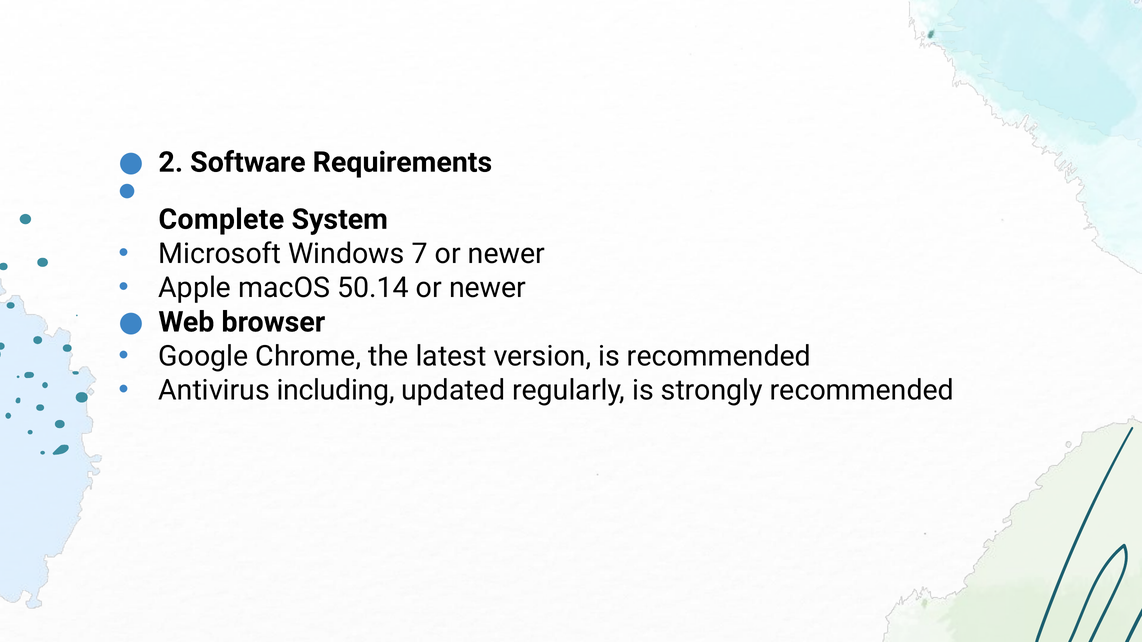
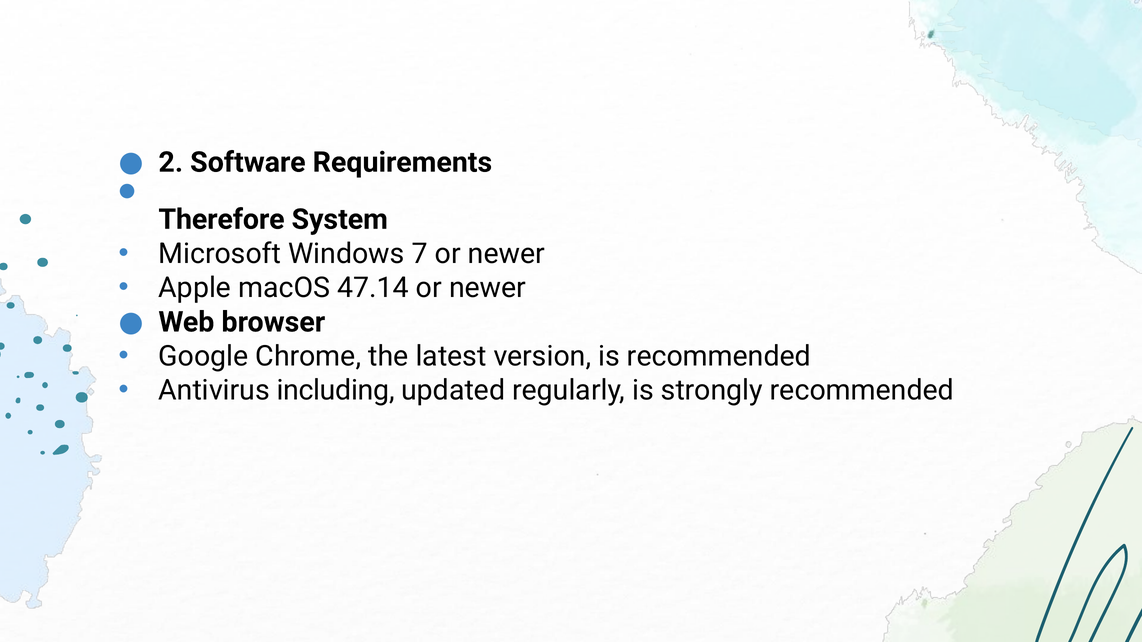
Complete: Complete -> Therefore (222, 220)
50.14: 50.14 -> 47.14 (373, 288)
